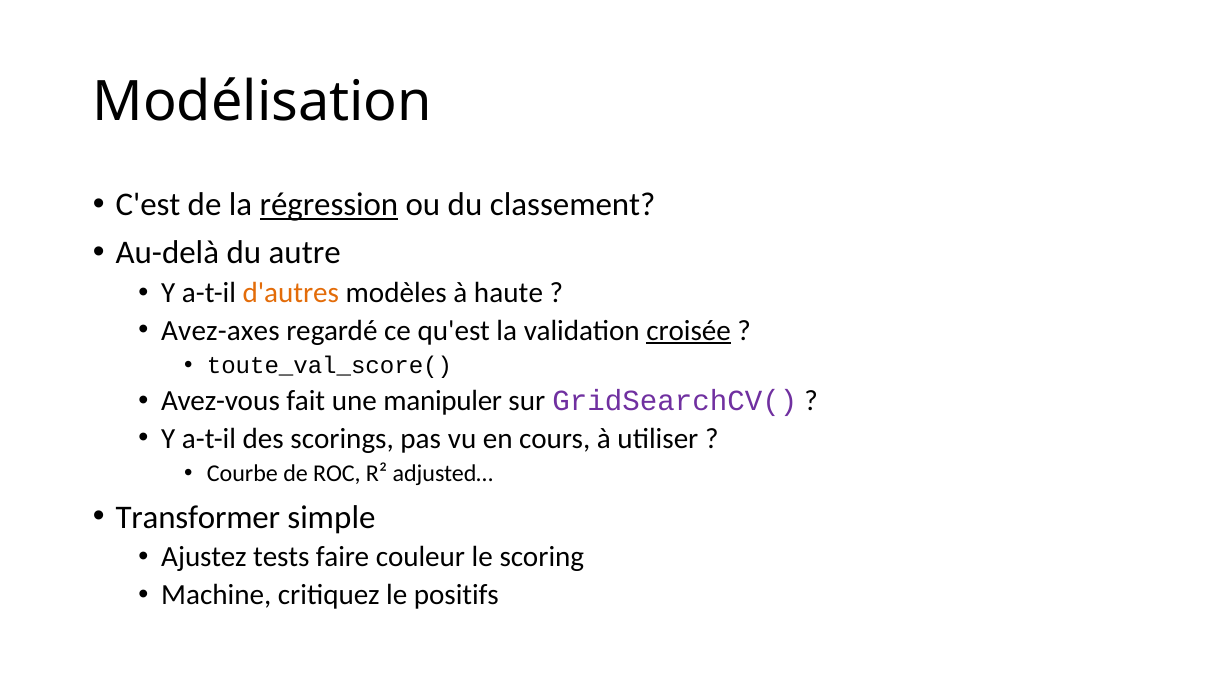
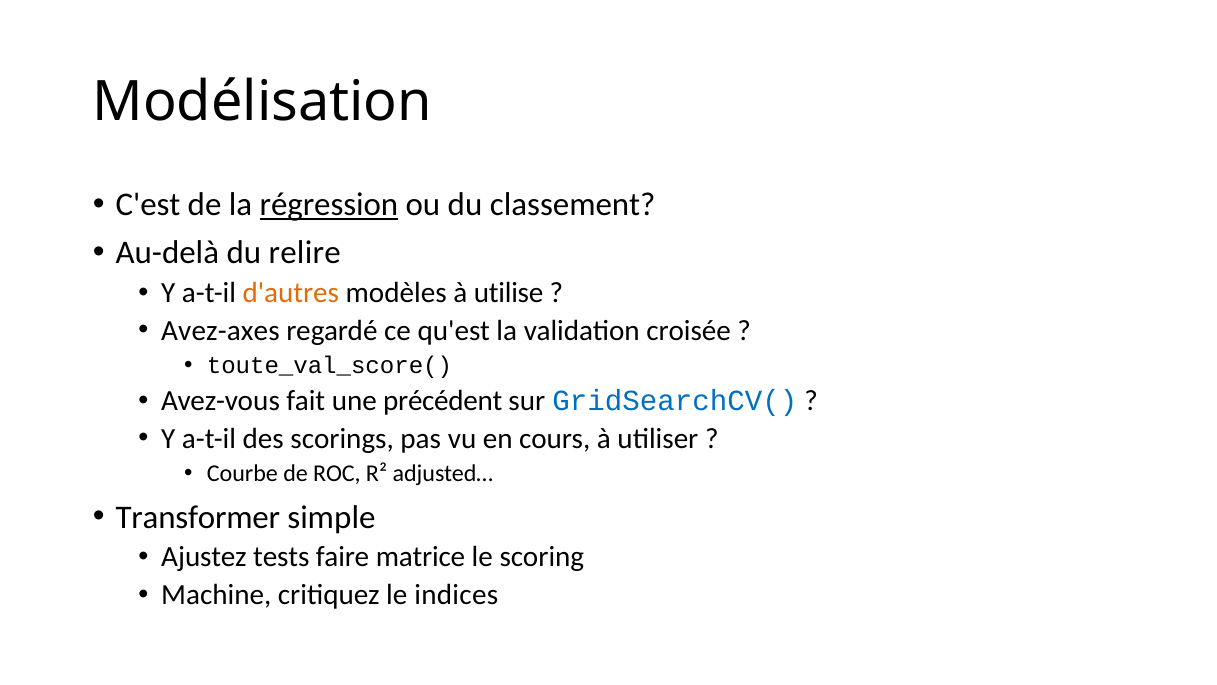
autre: autre -> relire (305, 253)
haute: haute -> utilise (509, 293)
croisée underline: present -> none (689, 330)
manipuler: manipuler -> précédent (443, 400)
GridSearchCV( colour: purple -> blue (675, 400)
couleur: couleur -> matrice (421, 557)
positifs: positifs -> indices (456, 594)
